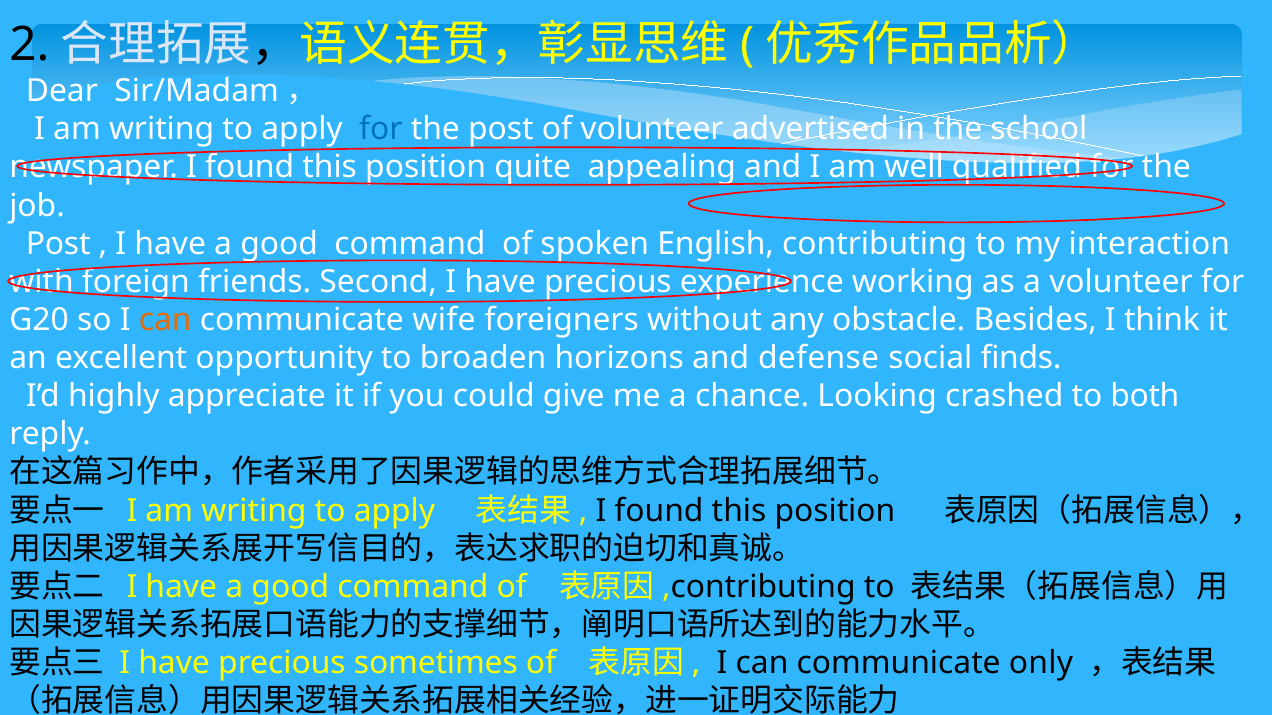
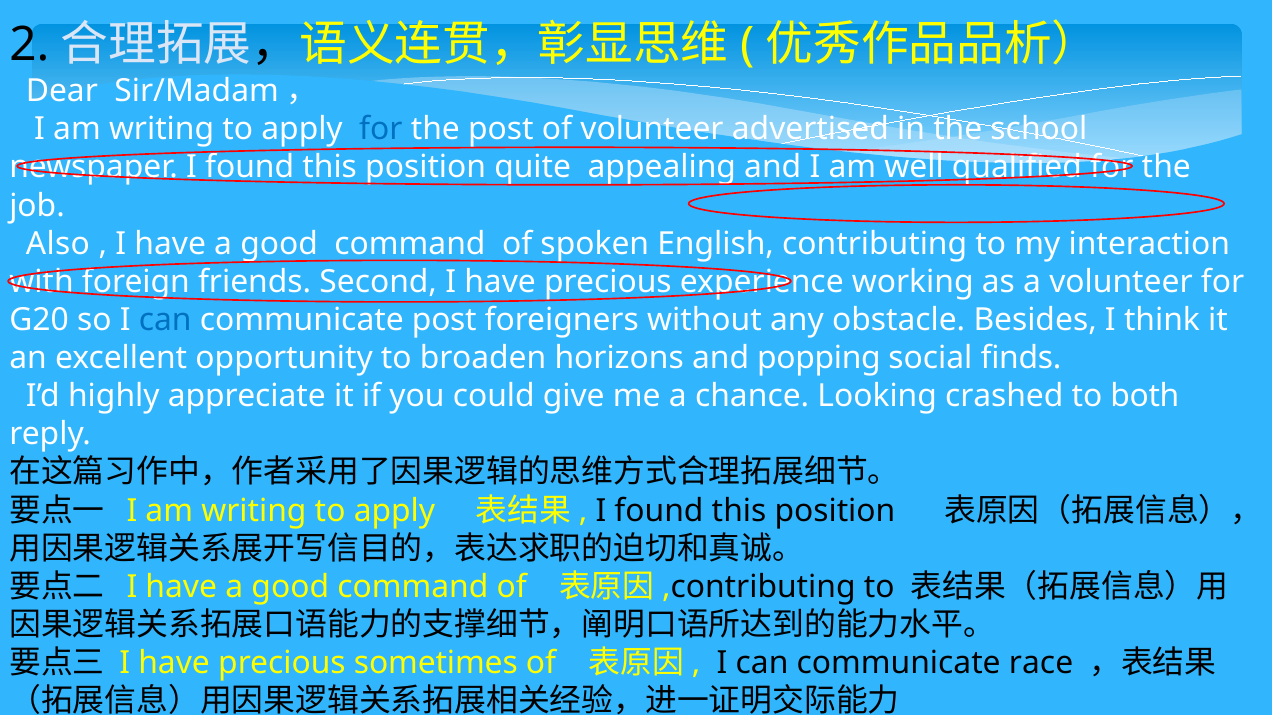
Post: Post -> Also (58, 244)
can colour: orange -> blue (165, 320)
communicate wife: wife -> post (444, 320)
defense: defense -> popping (819, 358)
only: only -> race (1041, 664)
